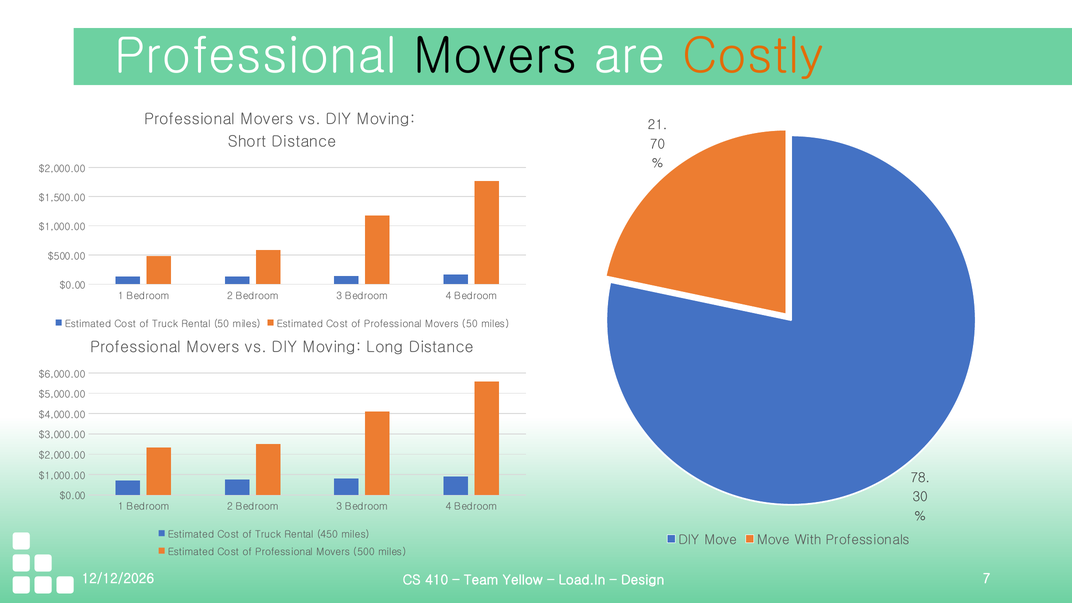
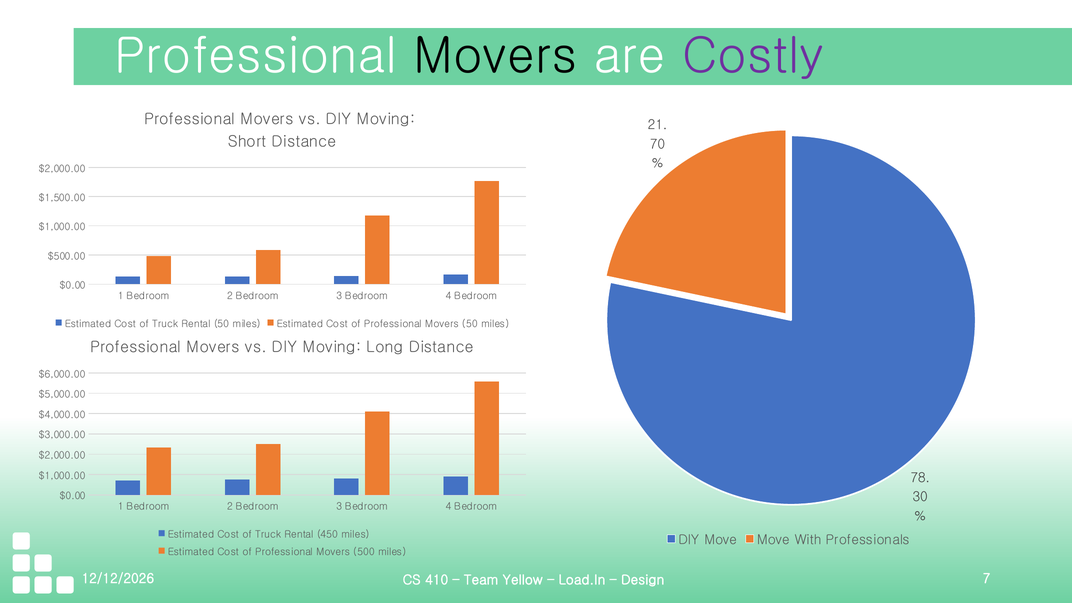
Costly colour: orange -> purple (753, 56)
